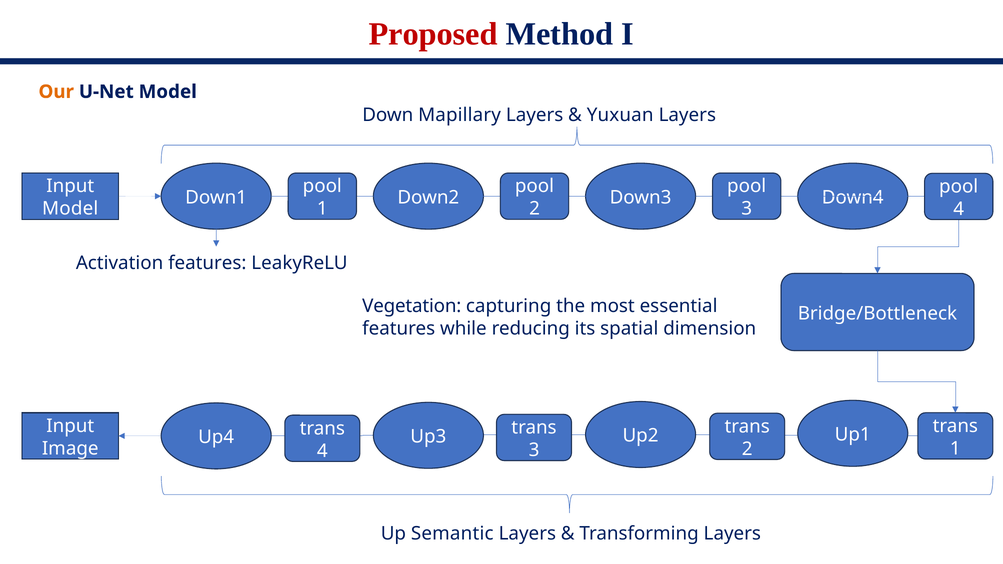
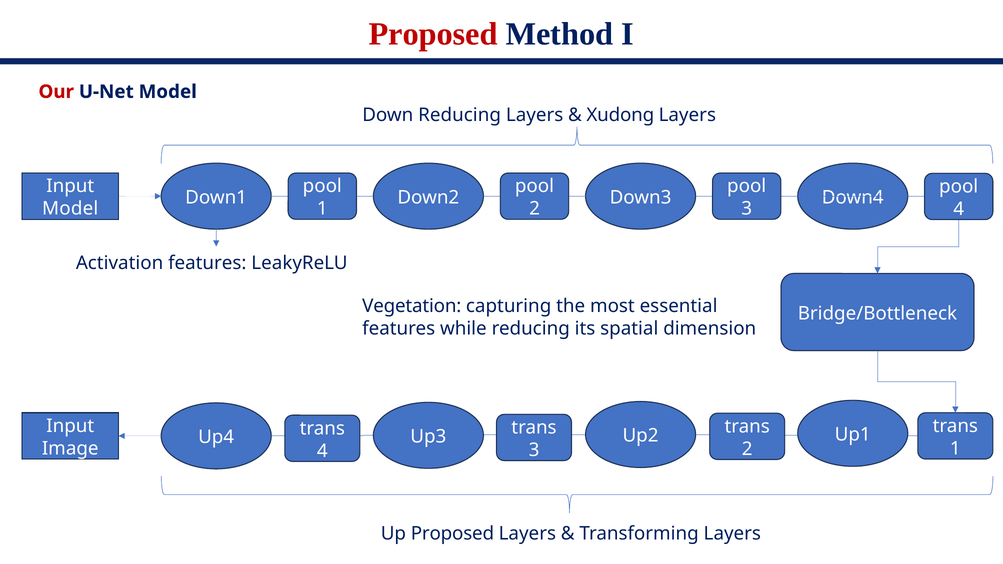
Our colour: orange -> red (56, 92)
Down Mapillary: Mapillary -> Reducing (460, 115)
Yuxuan: Yuxuan -> Xudong (620, 115)
Up Semantic: Semantic -> Proposed (452, 534)
